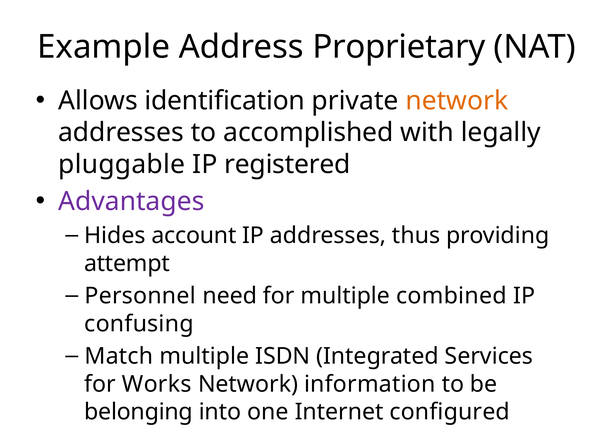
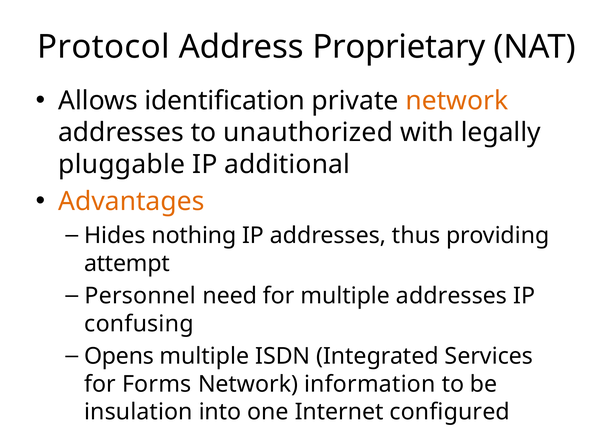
Example: Example -> Protocol (103, 47)
accomplished: accomplished -> unauthorized (308, 132)
registered: registered -> additional (287, 164)
Advantages colour: purple -> orange (131, 201)
account: account -> nothing (194, 236)
multiple combined: combined -> addresses (452, 296)
Match: Match -> Opens (119, 356)
Works: Works -> Forms (157, 384)
belonging: belonging -> insulation (138, 412)
